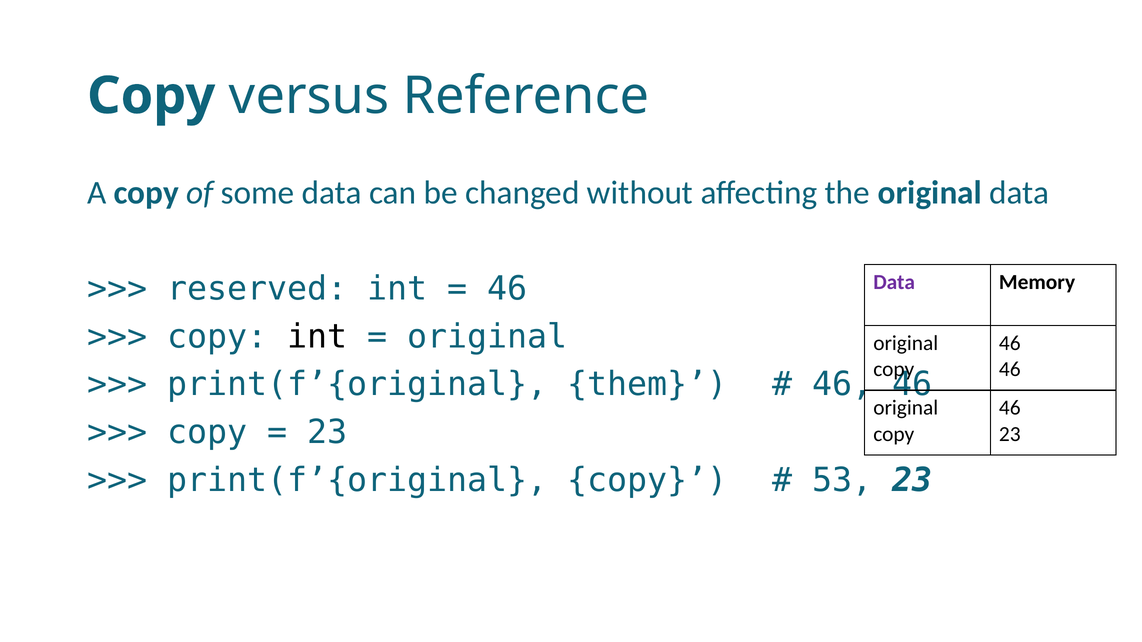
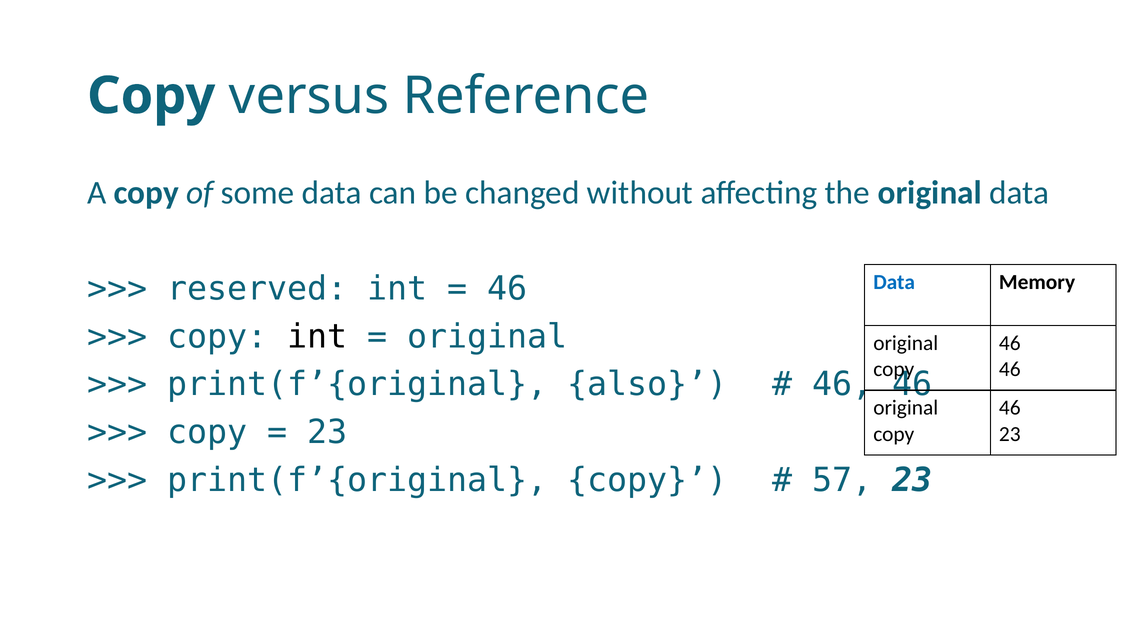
Data colour: purple -> blue (894, 282)
them: them -> also (647, 385)
53: 53 -> 57 (842, 480)
